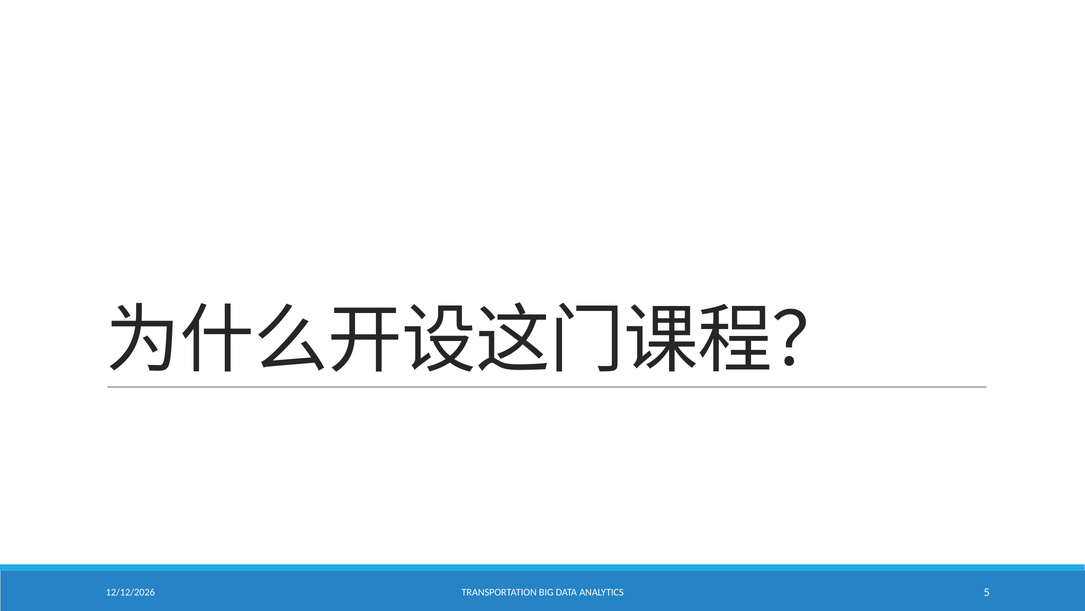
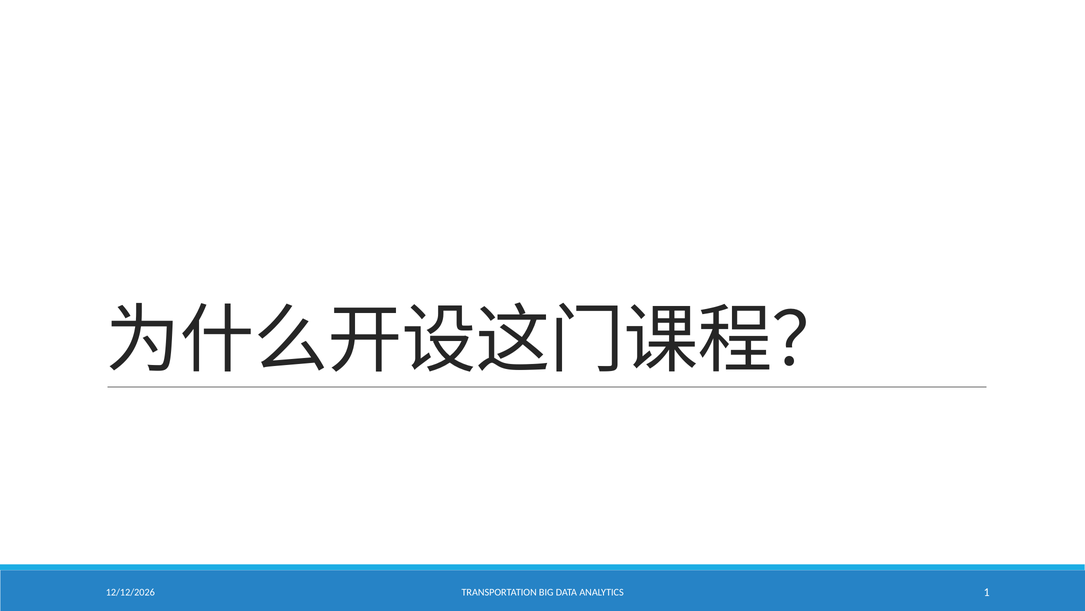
5: 5 -> 1 (987, 592)
